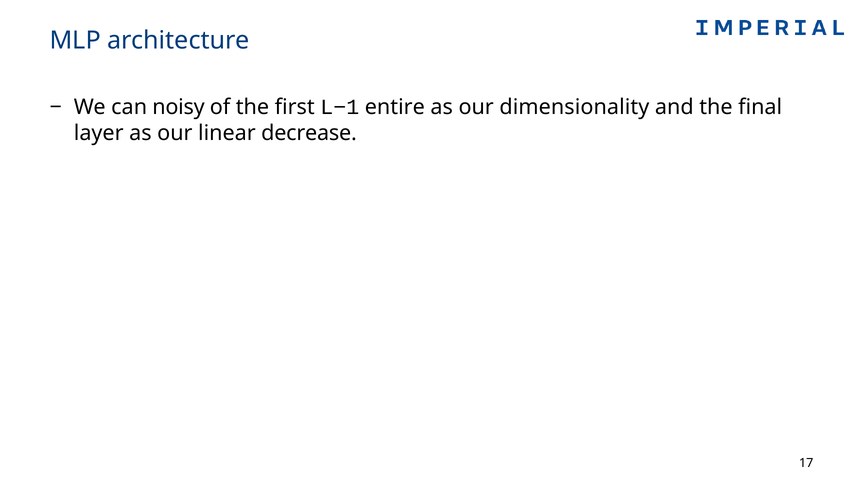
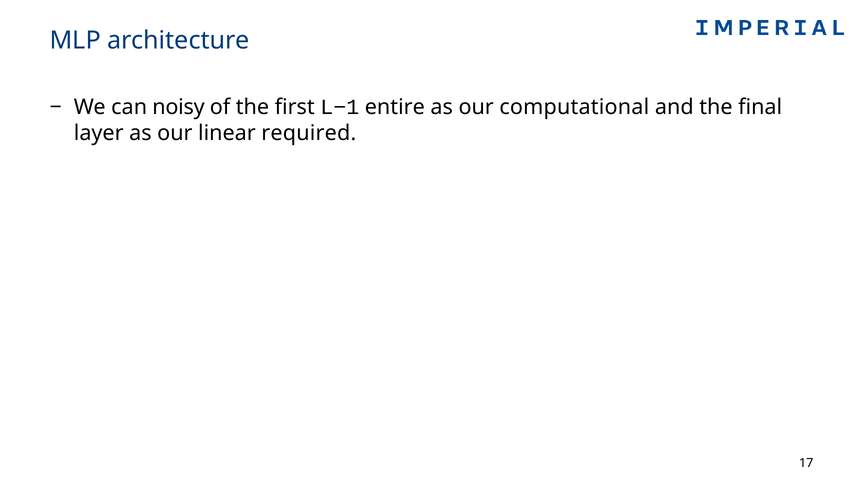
dimensionality: dimensionality -> computational (574, 107)
decrease: decrease -> required (309, 133)
